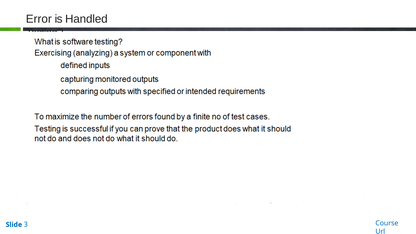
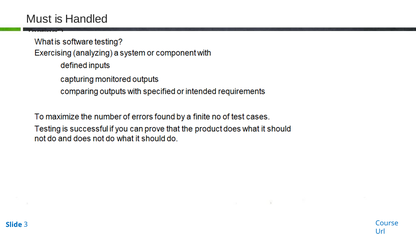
Error: Error -> Must (39, 19)
